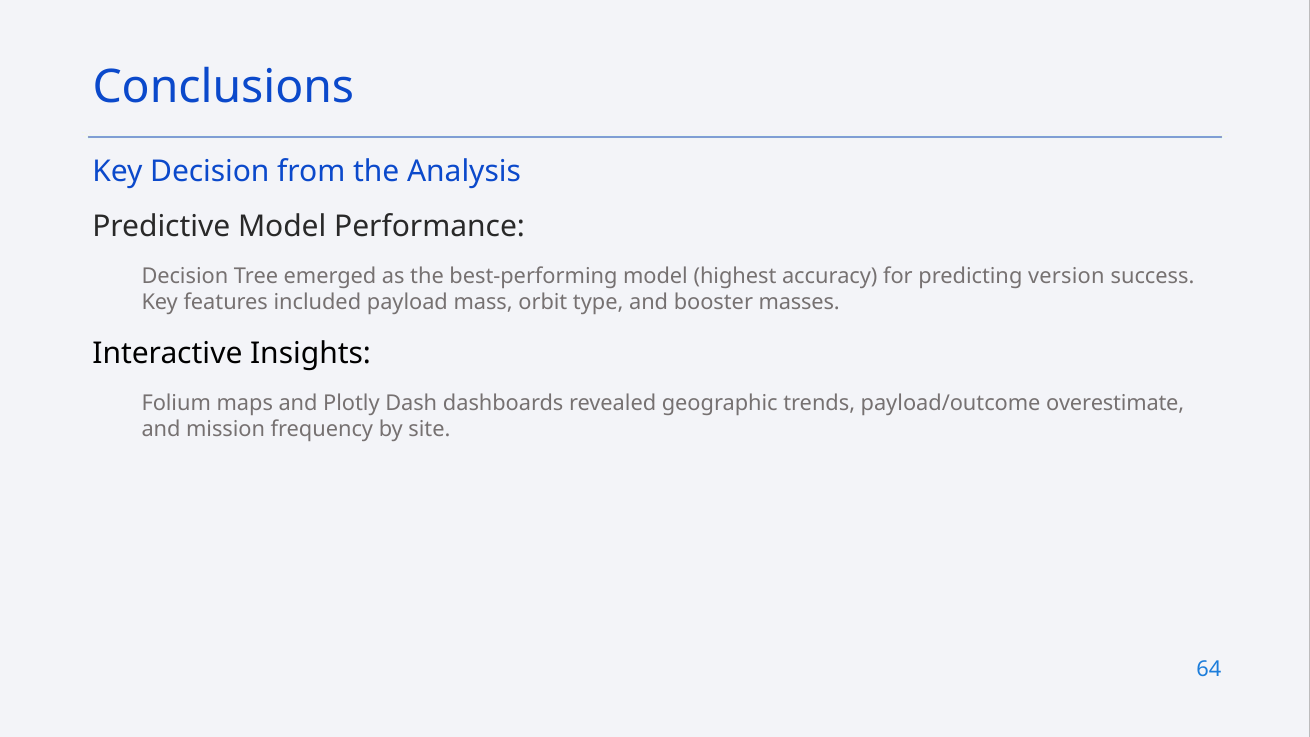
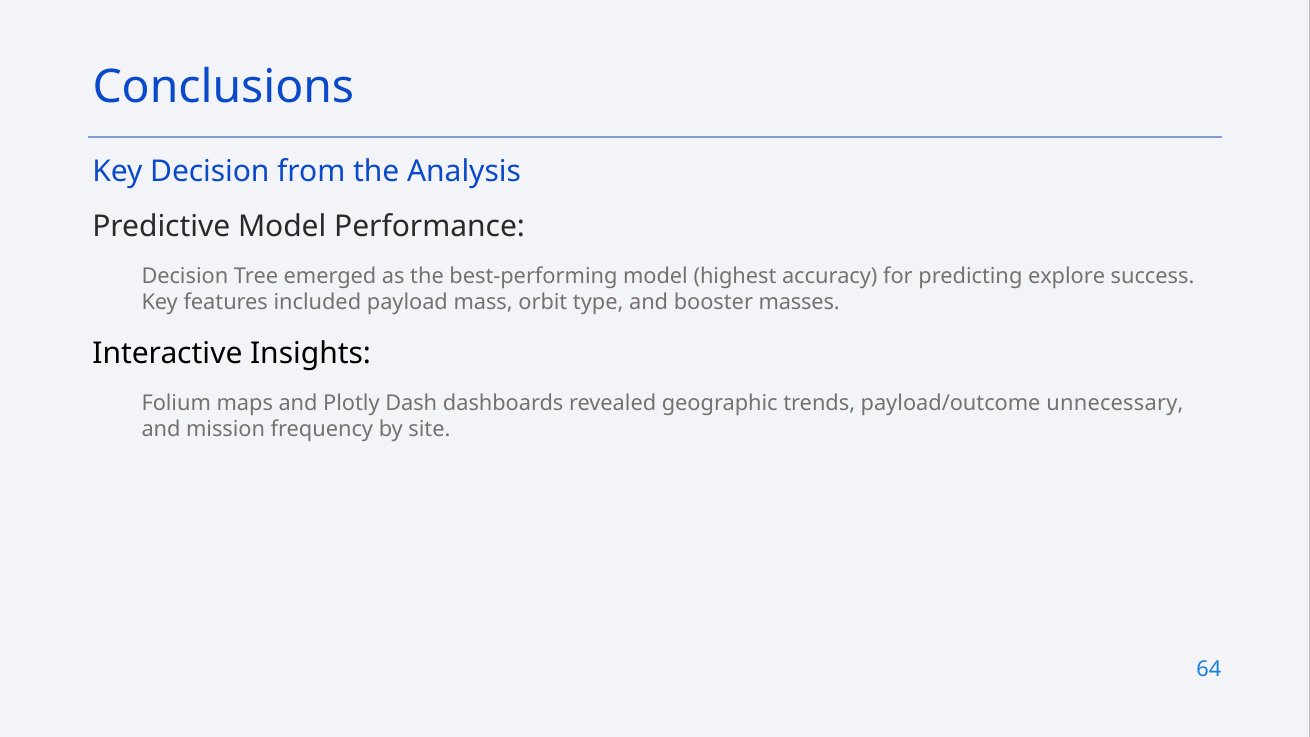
version: version -> explore (1067, 276)
overestimate: overestimate -> unnecessary (1115, 403)
